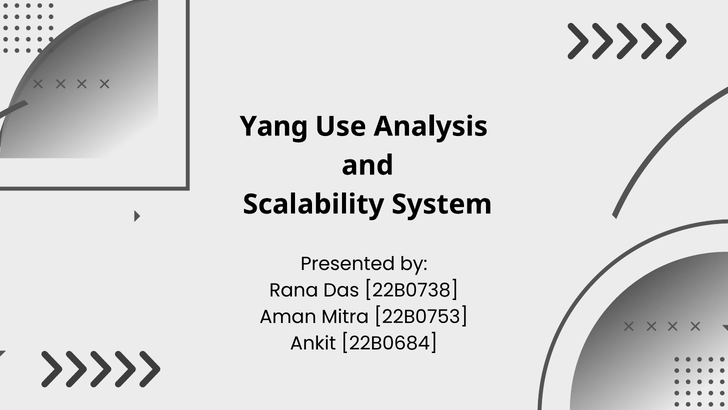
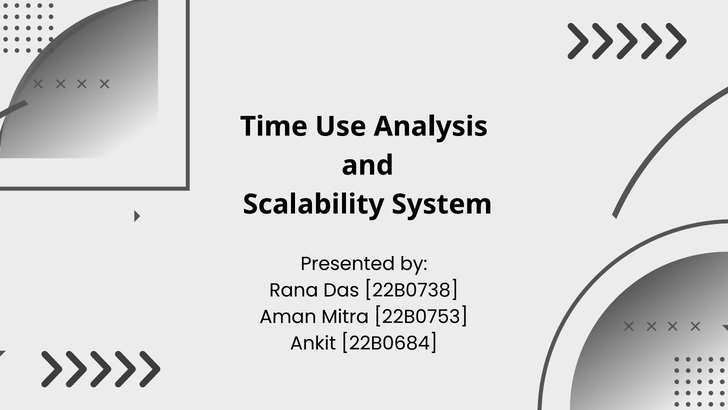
Yang: Yang -> Time (274, 126)
